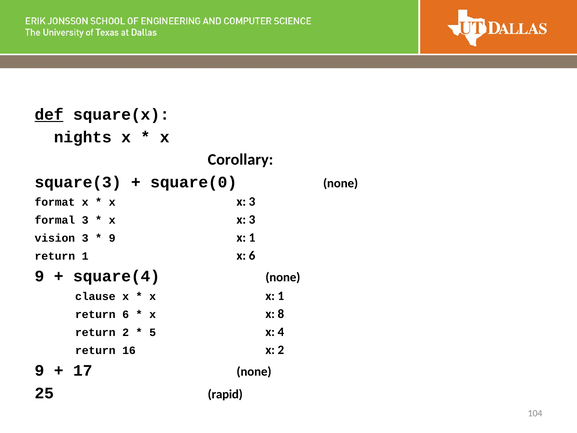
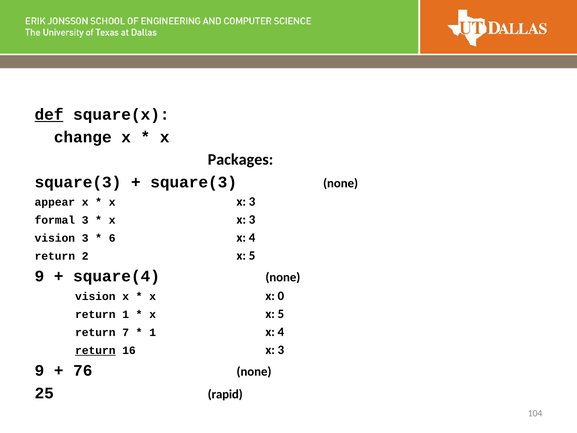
nights: nights -> change (83, 137)
Corollary: Corollary -> Packages (240, 159)
square(0: square(0 -> square(3 (194, 182)
format: format -> appear (55, 202)
9: 9 -> 6 (112, 238)
1: 1 -> 4 (252, 237)
return 1: 1 -> 2 (85, 256)
6: 6 -> 5 (252, 255)
clause: clause -> vision (95, 296)
x x 1: 1 -> 0 (281, 296)
return 6: 6 -> 1 (126, 314)
x x 8: 8 -> 5 (281, 314)
return 2: 2 -> 7 (126, 332)
5: 5 -> 1 (153, 332)
return underline: none -> present (95, 350)
16 x 2: 2 -> 3 (281, 350)
17: 17 -> 76 (83, 370)
